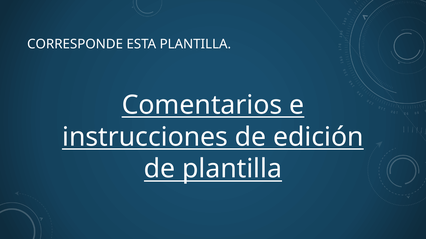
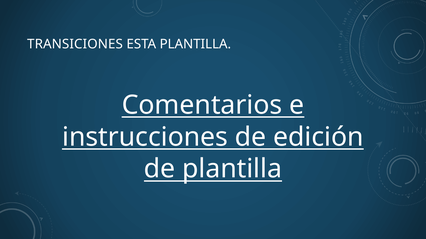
CORRESPONDE: CORRESPONDE -> TRANSICIONES (75, 44)
